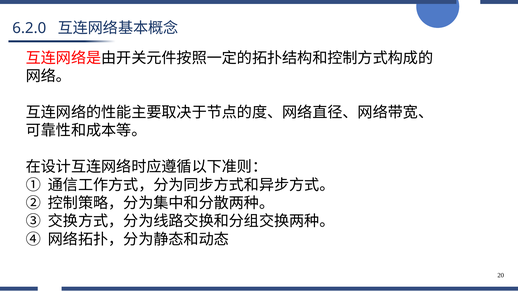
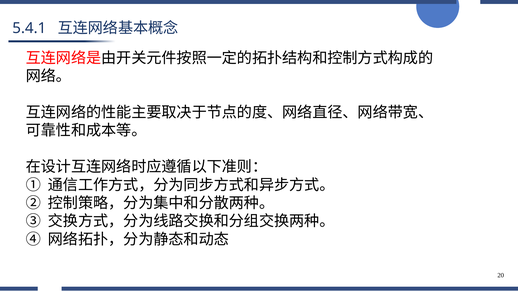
6.2.0: 6.2.0 -> 5.4.1 (29, 28)
